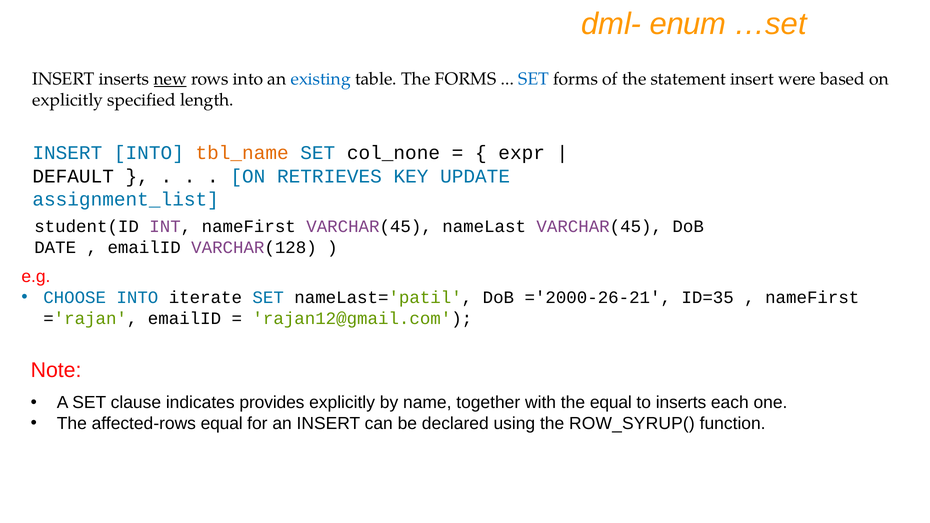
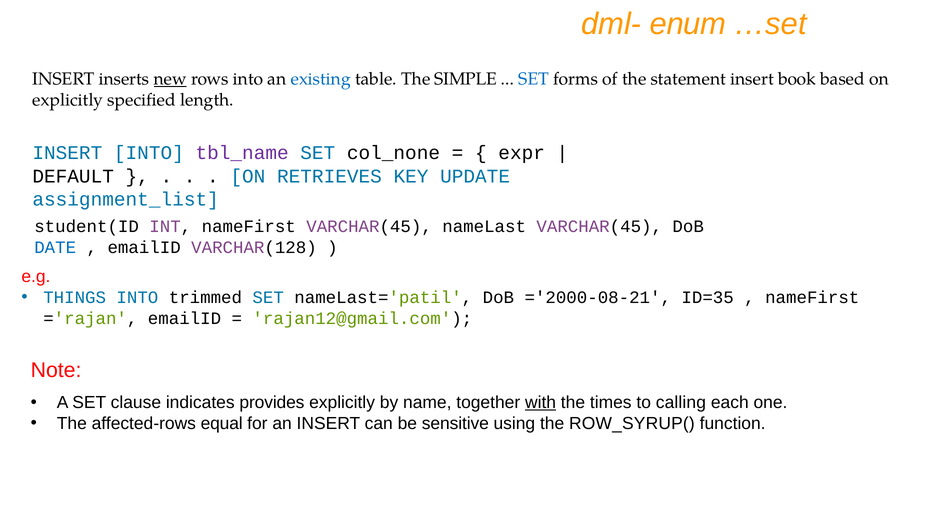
The FORMS: FORMS -> SIMPLE (466, 79)
were: were -> book (797, 79)
tbl_name colour: orange -> purple (242, 153)
DATE colour: black -> blue (55, 247)
CHOOSE: CHOOSE -> THINGS (75, 298)
iterate: iterate -> trimmed (205, 298)
='2000-26-21: ='2000-26-21 -> ='2000-08-21 (598, 298)
with underline: none -> present (541, 403)
the equal: equal -> times (611, 403)
to inserts: inserts -> calling (681, 403)
declared: declared -> sensitive (455, 424)
